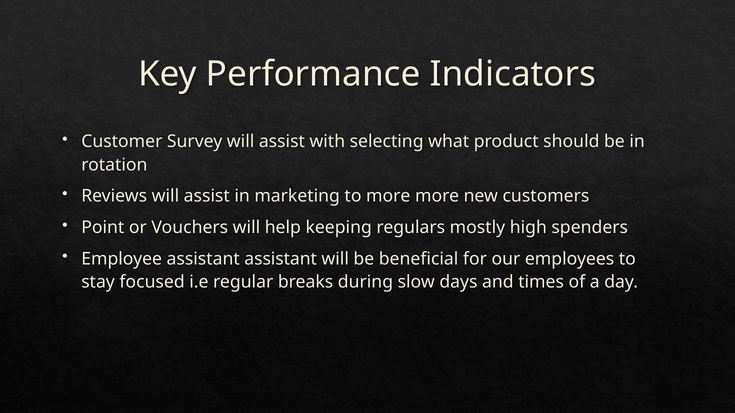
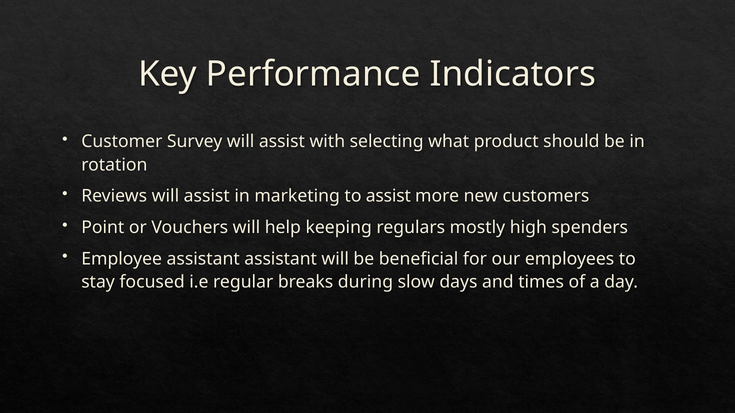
to more: more -> assist (388, 196)
